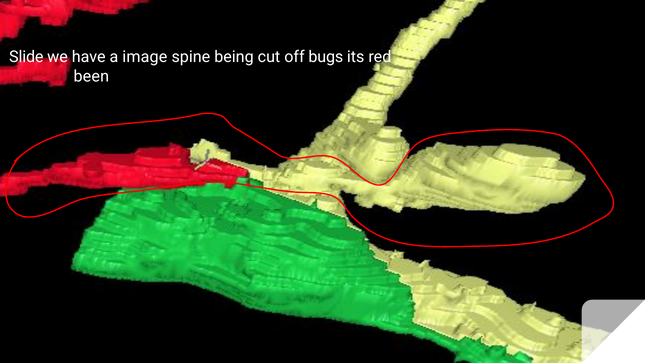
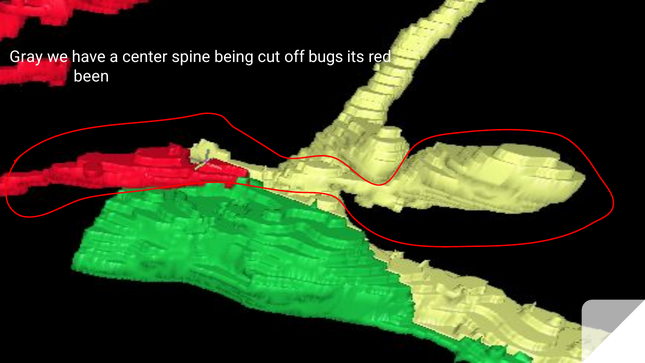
Slide: Slide -> Gray (26, 57)
image: image -> center (145, 57)
